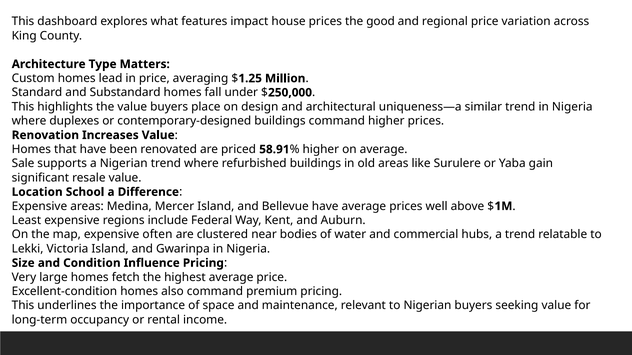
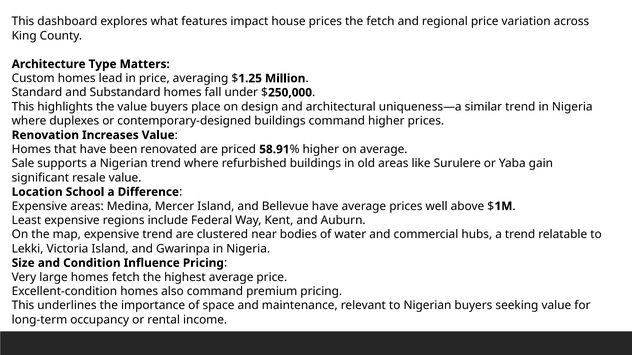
the good: good -> fetch (380, 22)
expensive often: often -> trend (158, 235)
